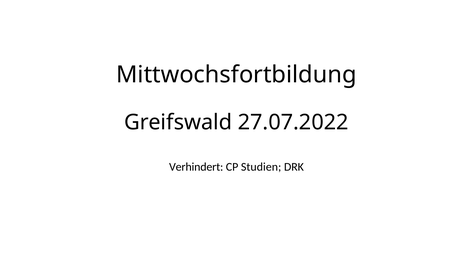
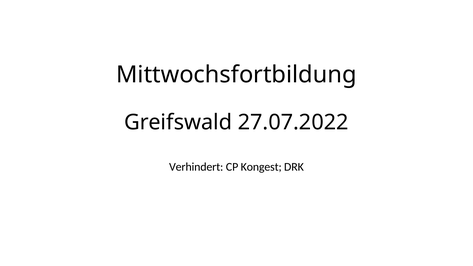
Studien: Studien -> Kongest (261, 167)
